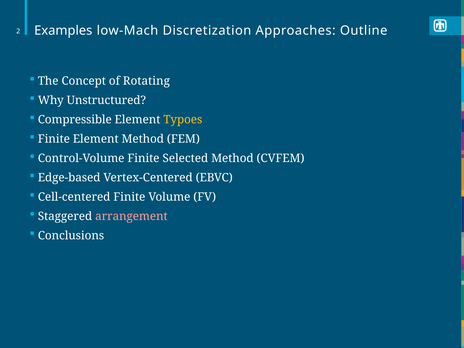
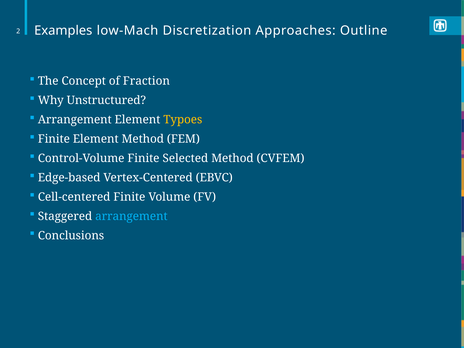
Rotating: Rotating -> Fraction (146, 81)
Compressible: Compressible -> Arrangement (75, 120)
arrangement colour: pink -> light blue (131, 216)
